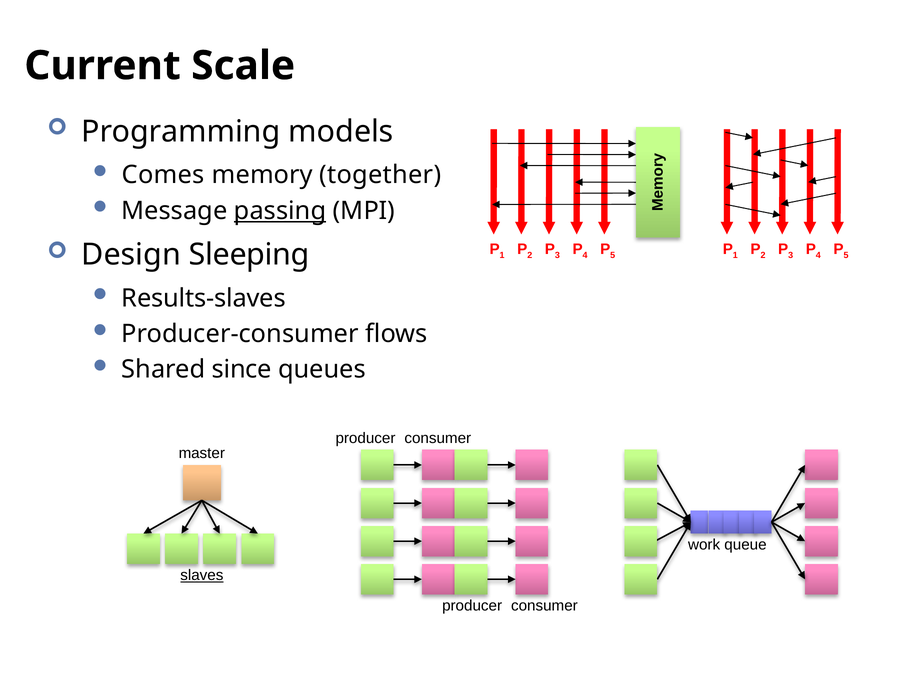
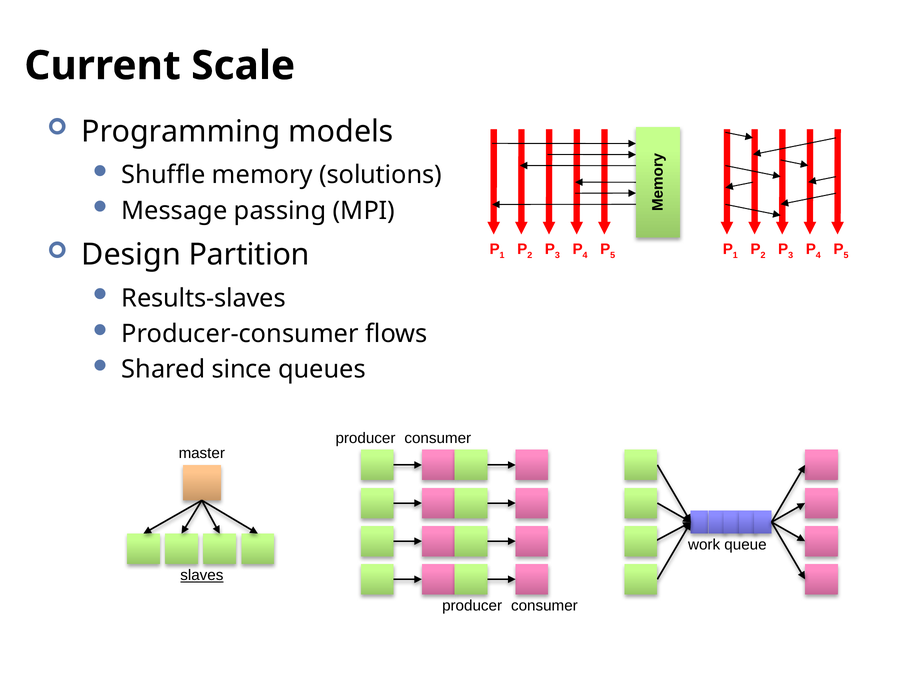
Comes: Comes -> Shuffle (163, 175)
together: together -> solutions (381, 175)
passing underline: present -> none (280, 211)
Sleeping: Sleeping -> Partition (249, 255)
